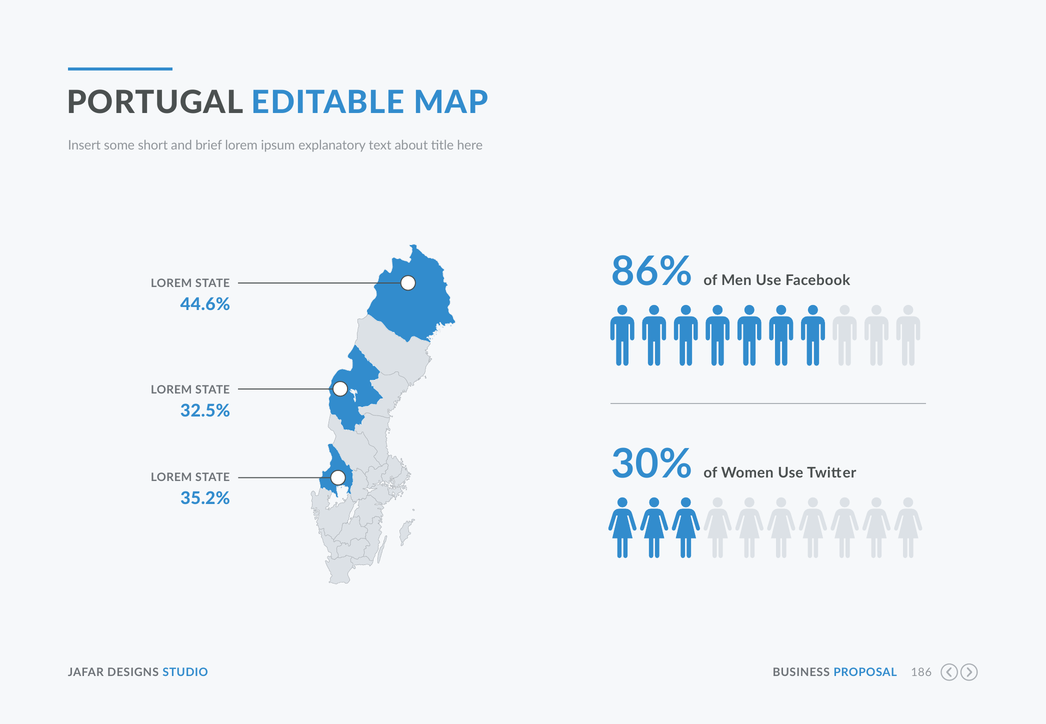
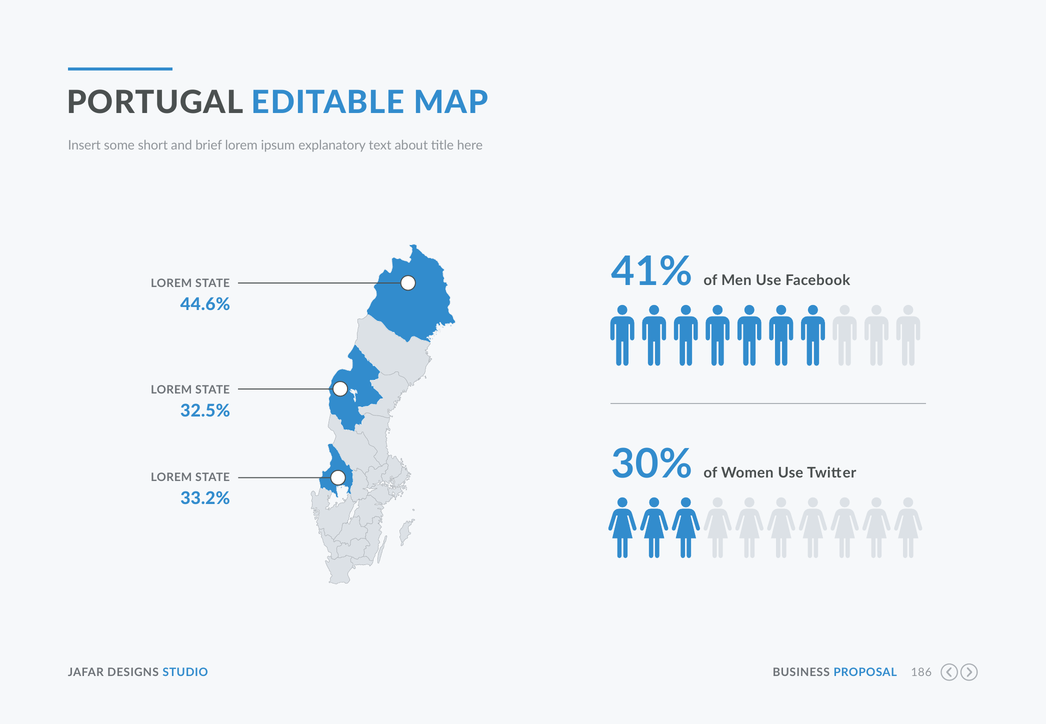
86%: 86% -> 41% (652, 272)
35.2%: 35.2% -> 33.2% (205, 499)
